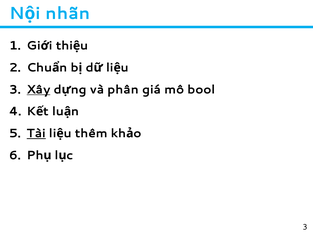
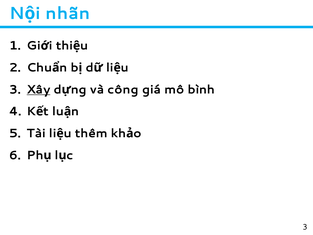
phân: phân -> công (123, 89)
bool: bool -> bình (201, 89)
Tài underline: present -> none (36, 133)
